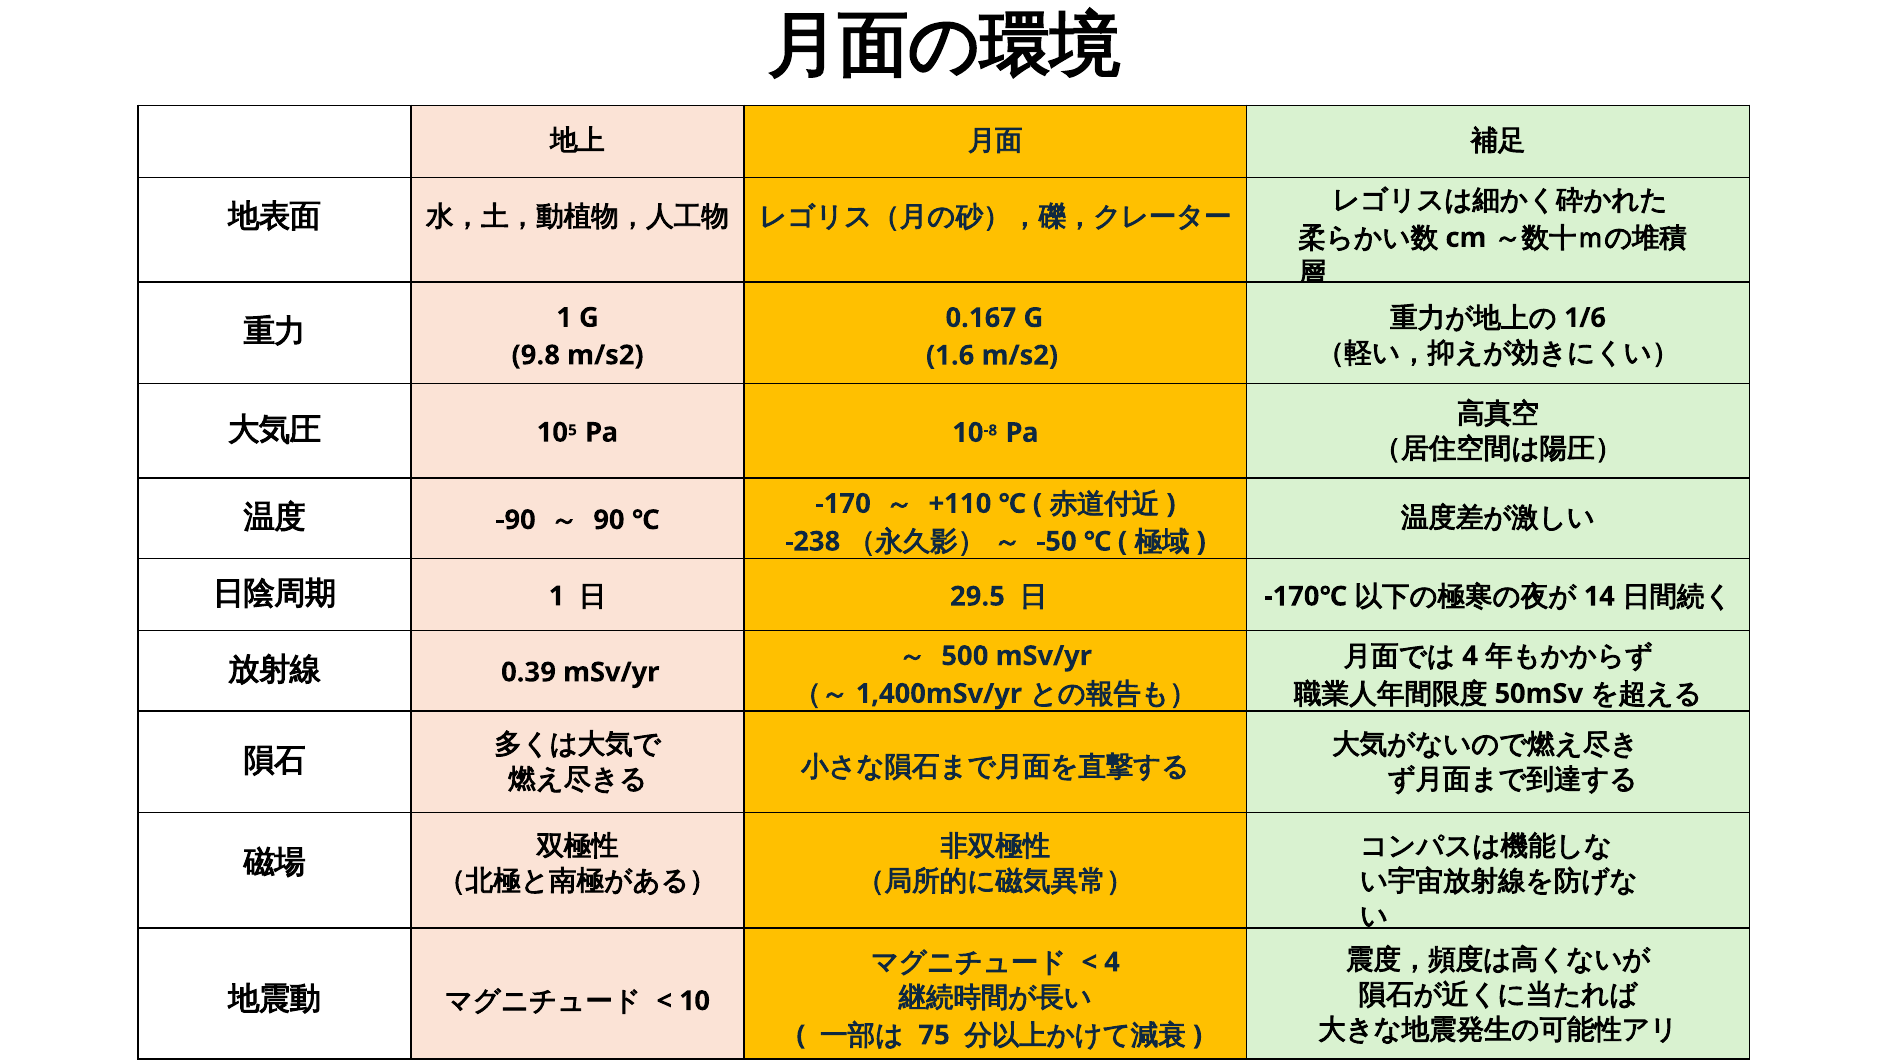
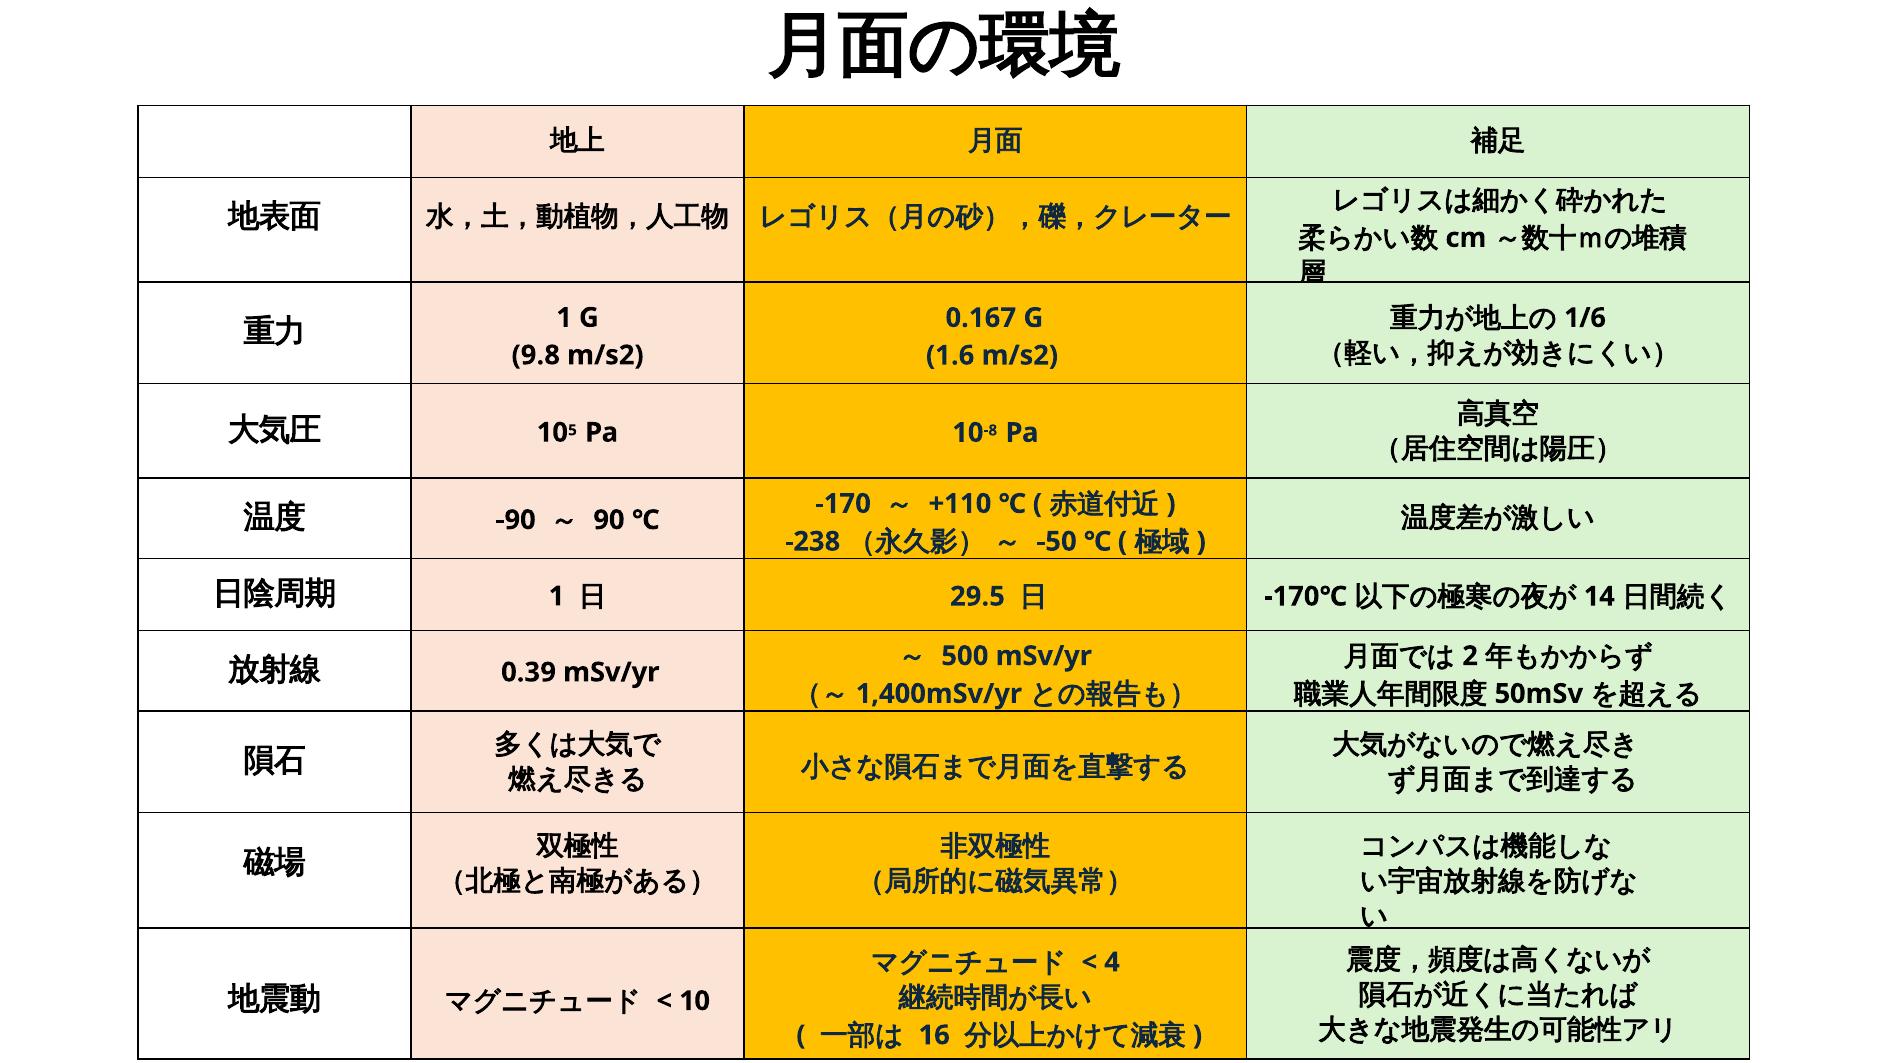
4: 4 -> 2 (1470, 656)
75: 75 -> 16 (934, 1035)
